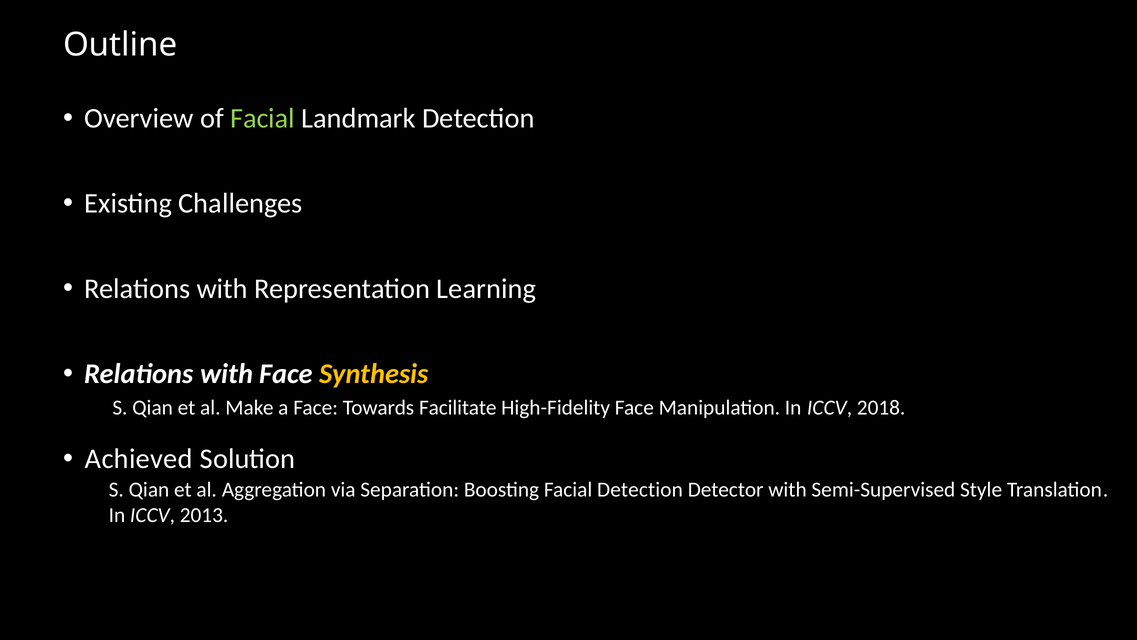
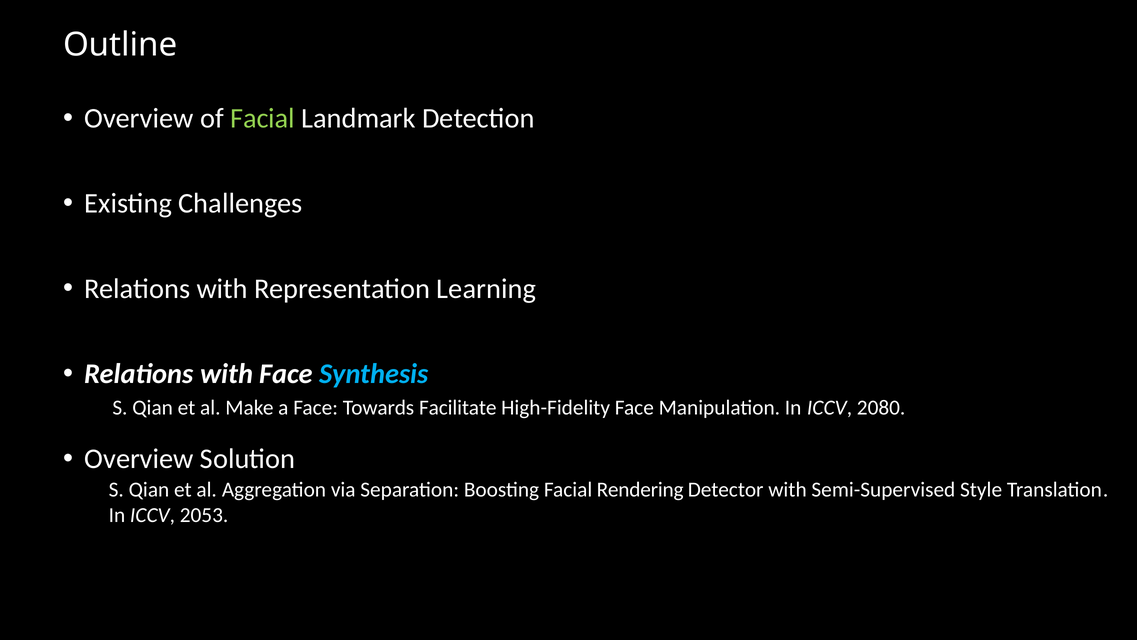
Synthesis colour: yellow -> light blue (374, 374)
2018: 2018 -> 2080 (881, 408)
Achieved: Achieved -> Overview (139, 459)
Facial Detection: Detection -> Rendering (640, 489)
2013: 2013 -> 2053 (204, 515)
